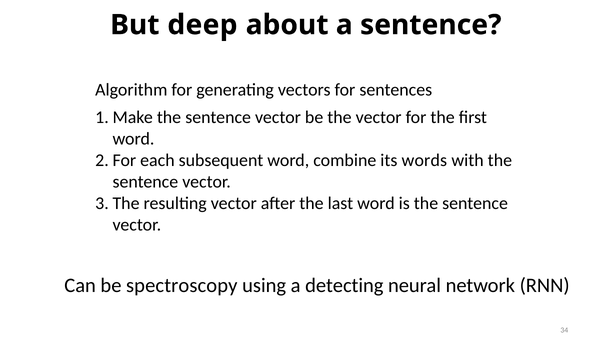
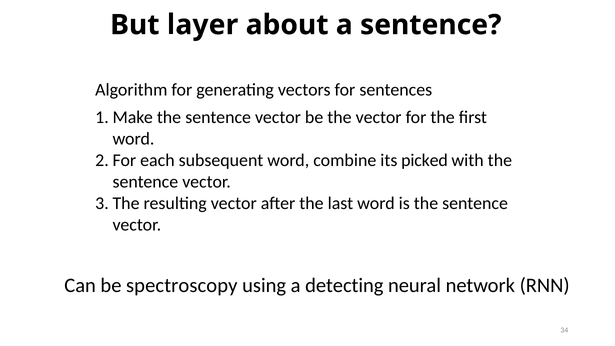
deep: deep -> layer (203, 25)
words: words -> picked (424, 160)
